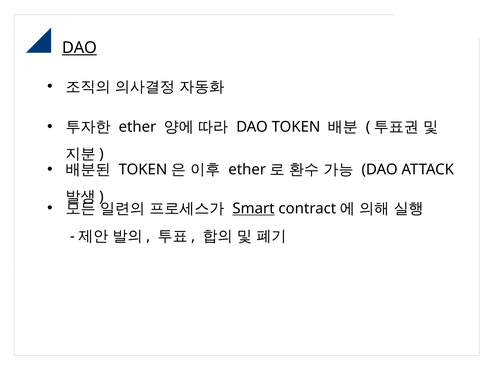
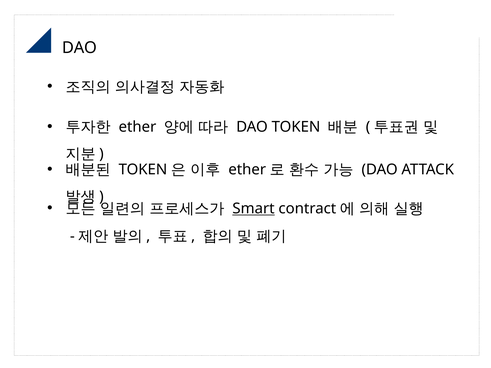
DAO underline: present -> none (79, 48)
